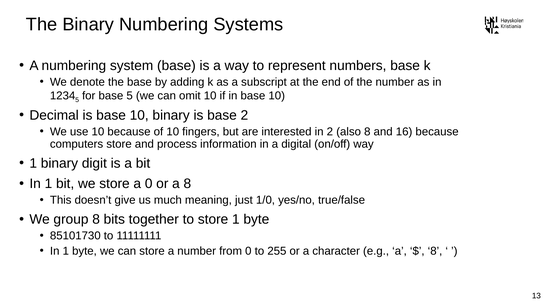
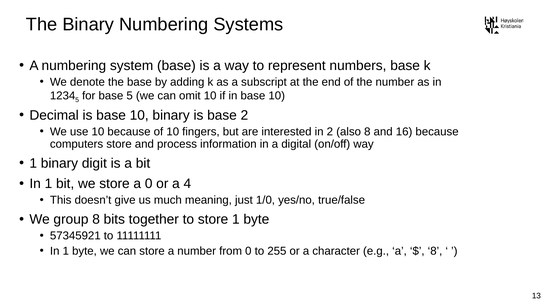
a 8: 8 -> 4 (187, 184)
85101730: 85101730 -> 57345921 (75, 236)
